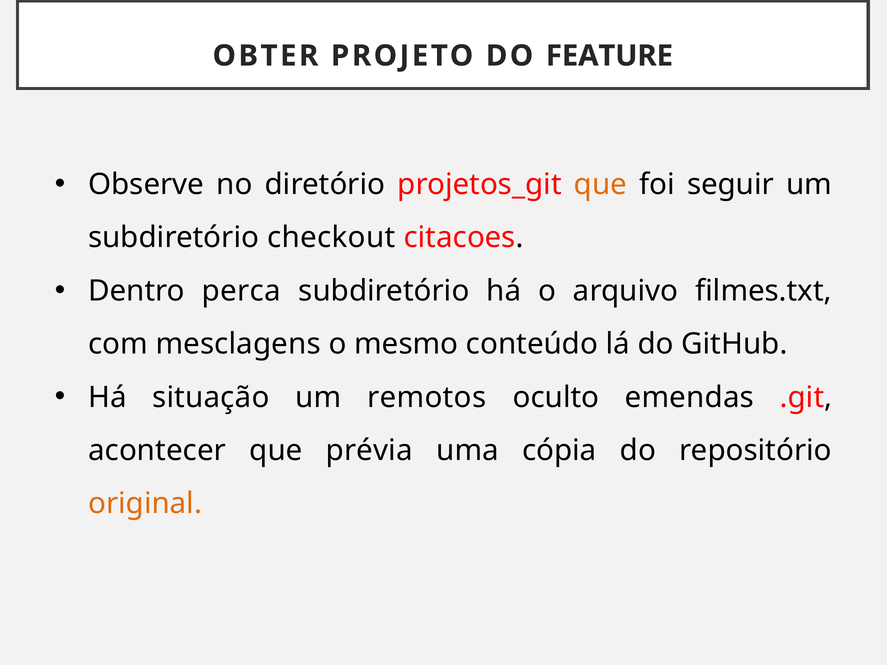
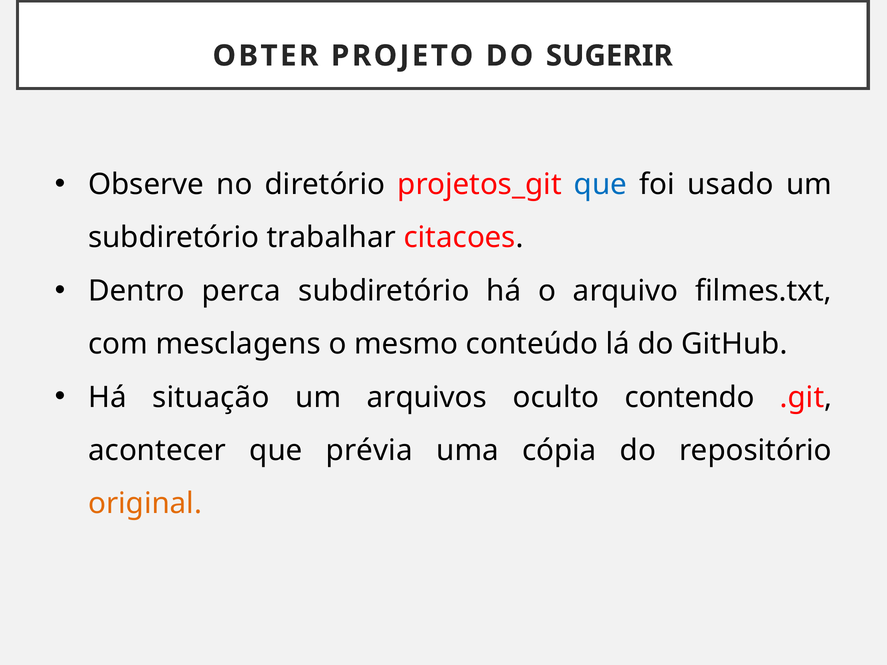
FEATURE: FEATURE -> SUGERIR (609, 56)
que colour: orange -> blue (601, 185)
seguir: seguir -> usado (730, 185)
checkout: checkout -> trabalhar (331, 238)
remotos: remotos -> arquivos (427, 397)
emendas: emendas -> contendo (690, 397)
